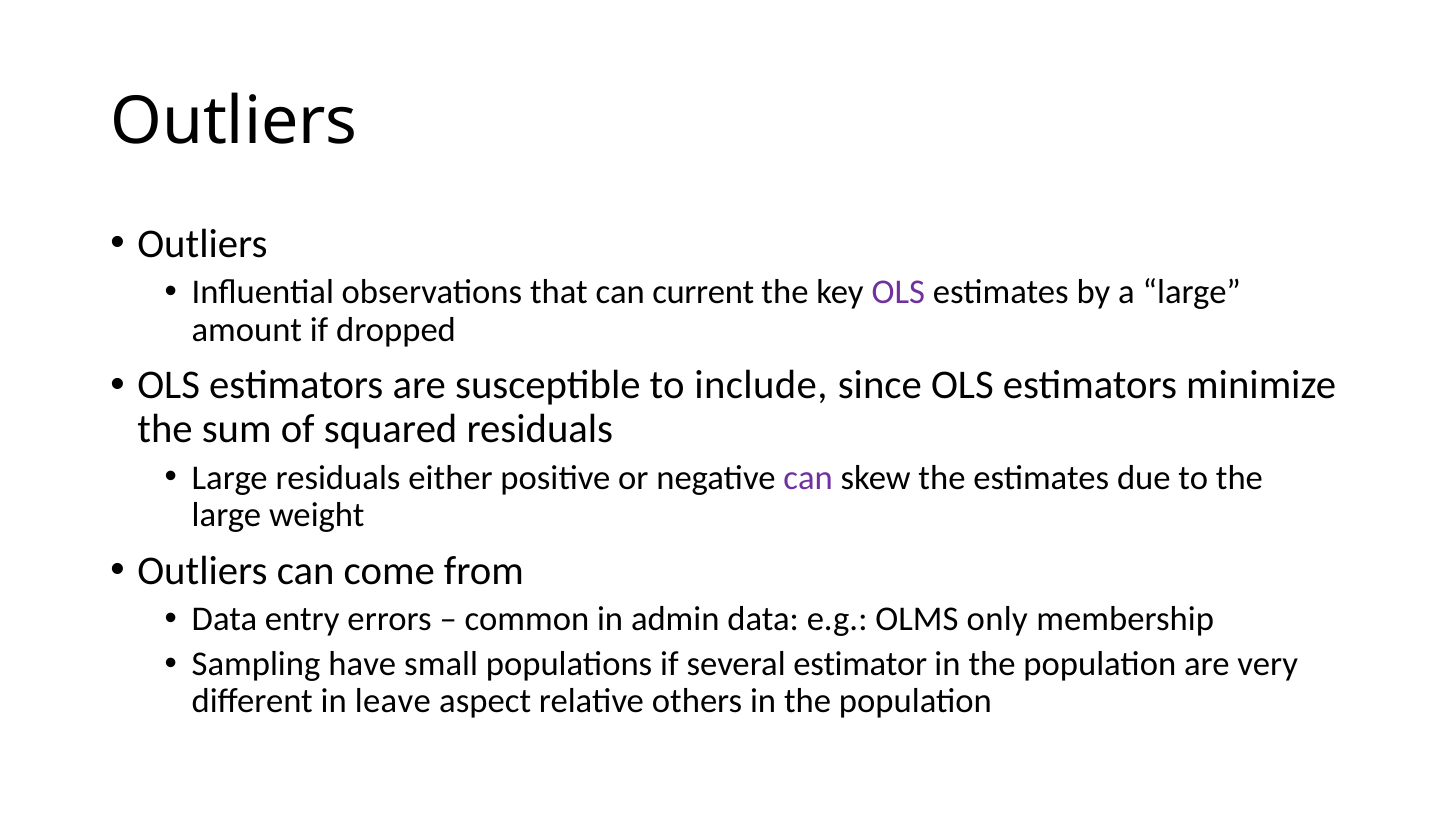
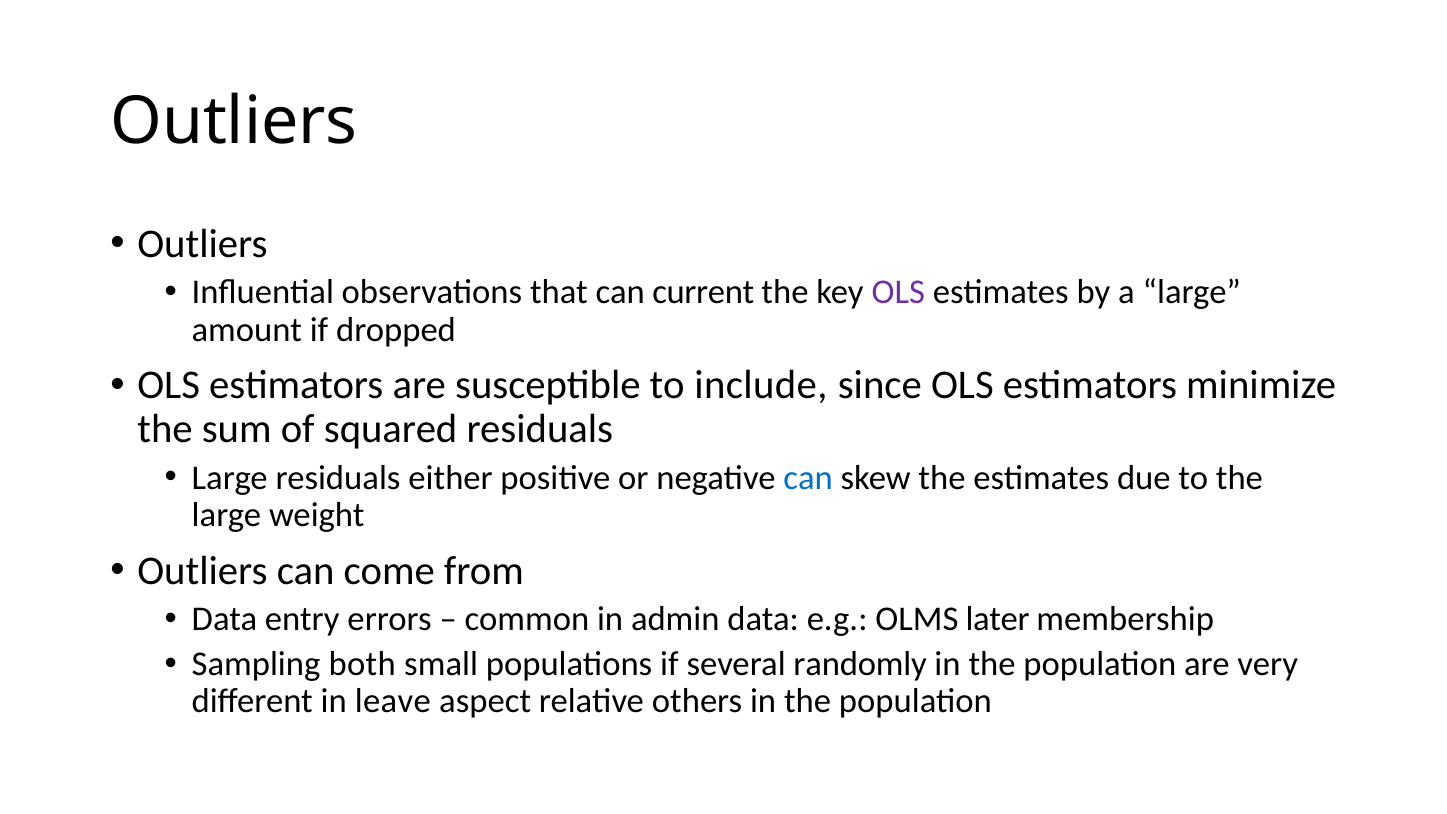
can colour: purple -> blue (808, 478)
only: only -> later (998, 619)
have: have -> both (362, 664)
estimator: estimator -> randomly (860, 664)
